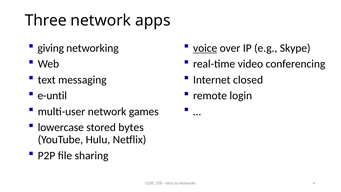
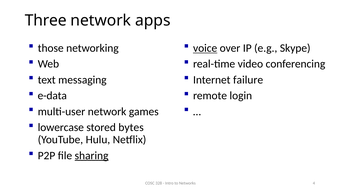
giving: giving -> those (51, 48)
closed: closed -> failure (248, 80)
e-until: e-until -> e-data (52, 96)
sharing underline: none -> present (92, 155)
